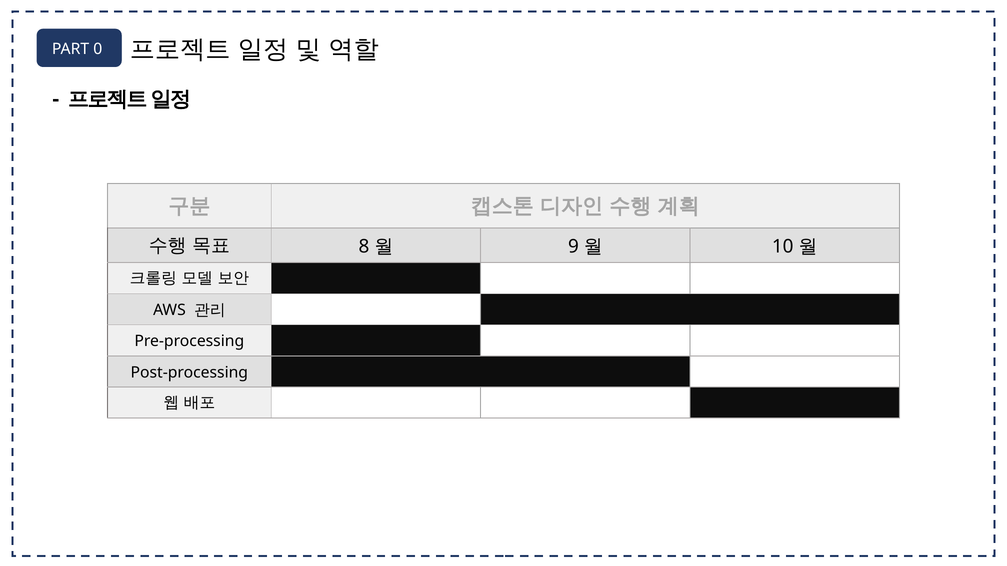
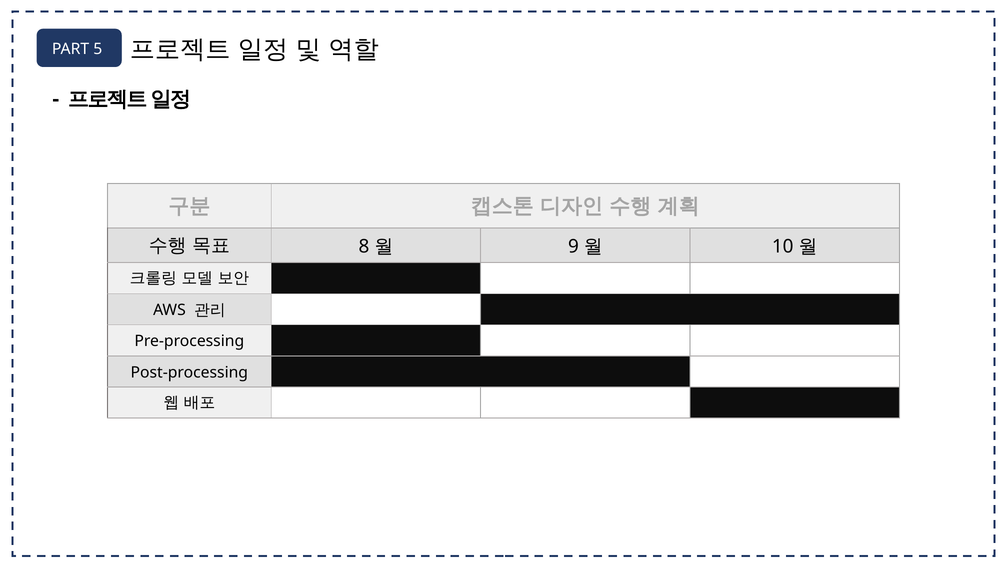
0: 0 -> 5 (98, 49)
